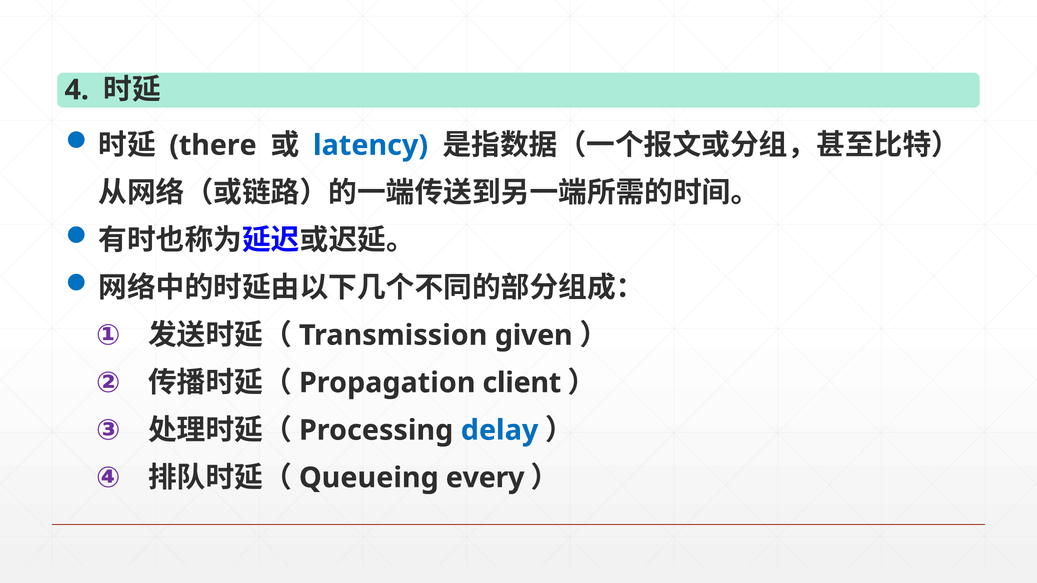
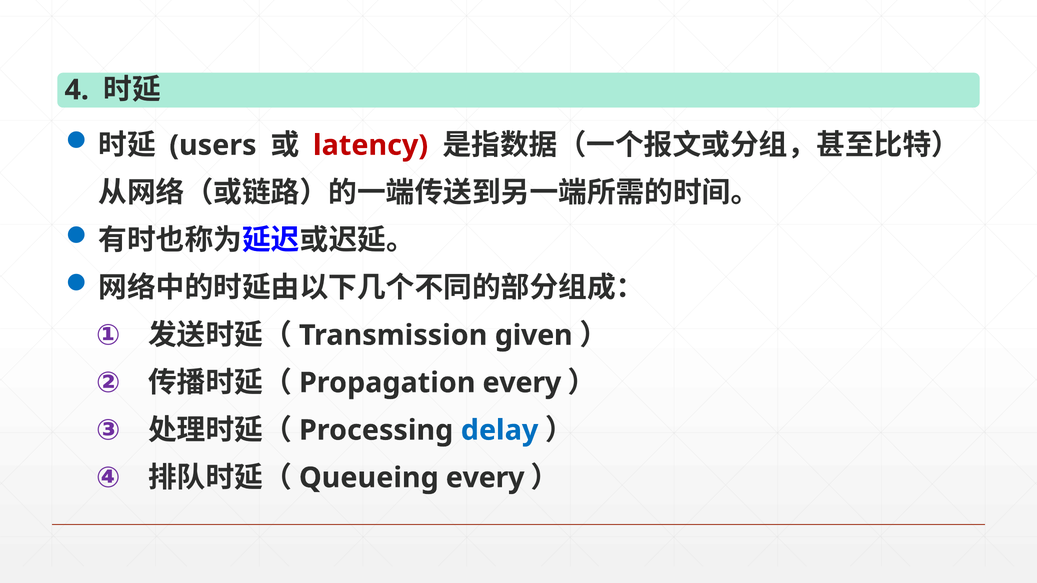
there: there -> users (213, 145)
latency colour: blue -> red (371, 145)
client: client -> every (522, 383)
